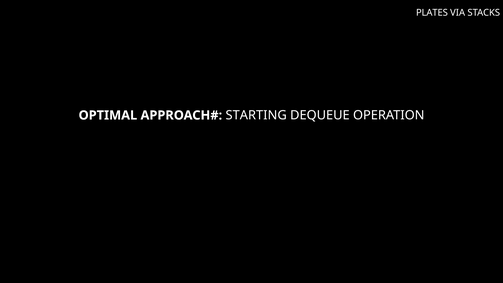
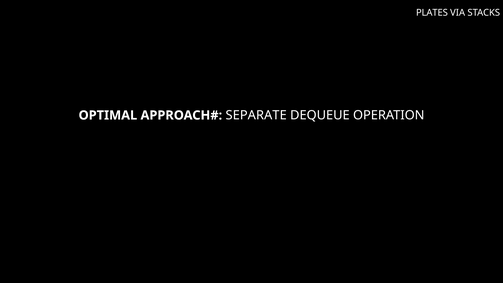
STARTING: STARTING -> SEPARATE (256, 115)
